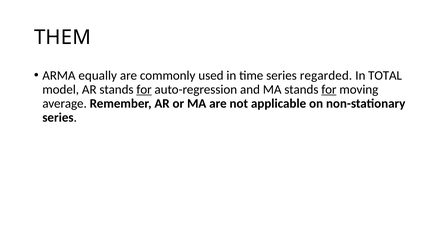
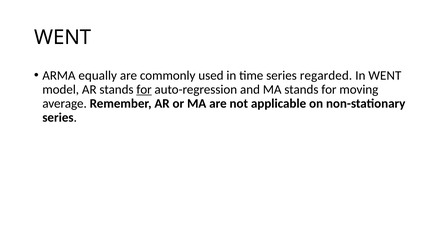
THEM: THEM -> WENT (63, 37)
In TOTAL: TOTAL -> WENT (385, 75)
for underline: present -> none (329, 89)
